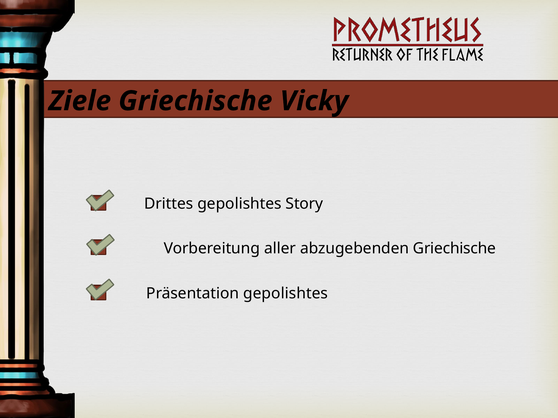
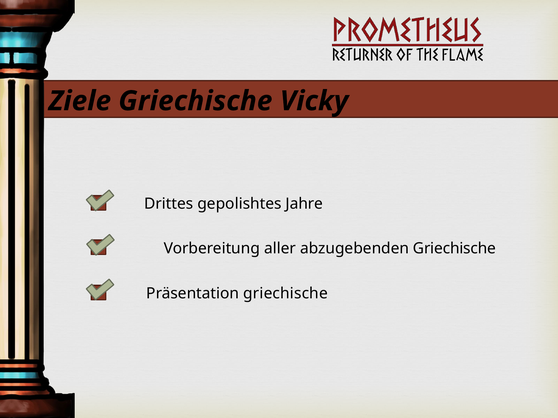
Story: Story -> Jahre (304, 204)
Präsentation gepolishtes: gepolishtes -> griechische (286, 294)
